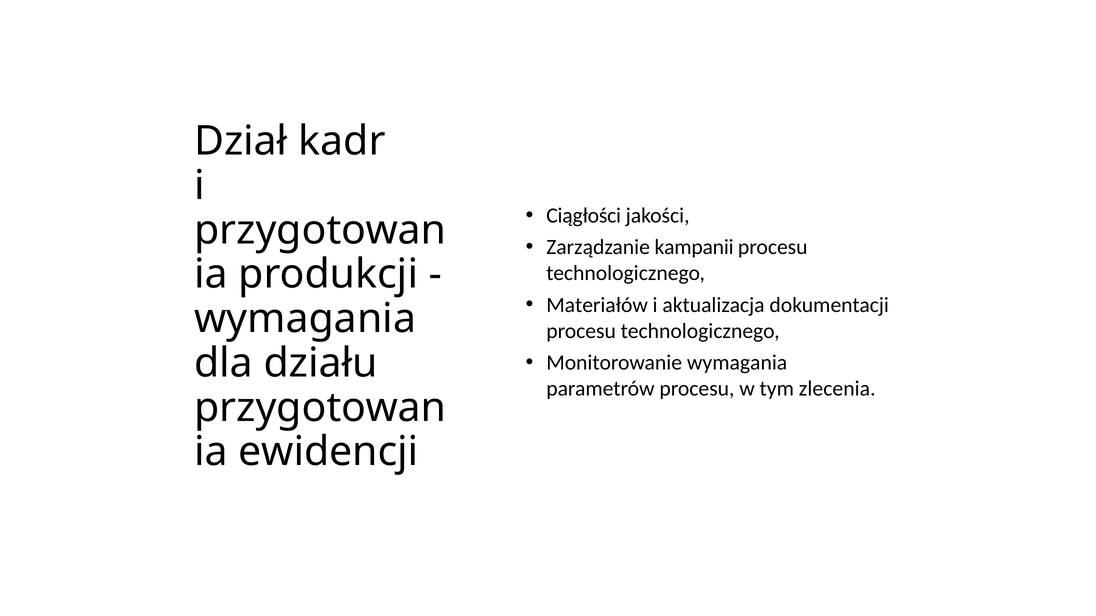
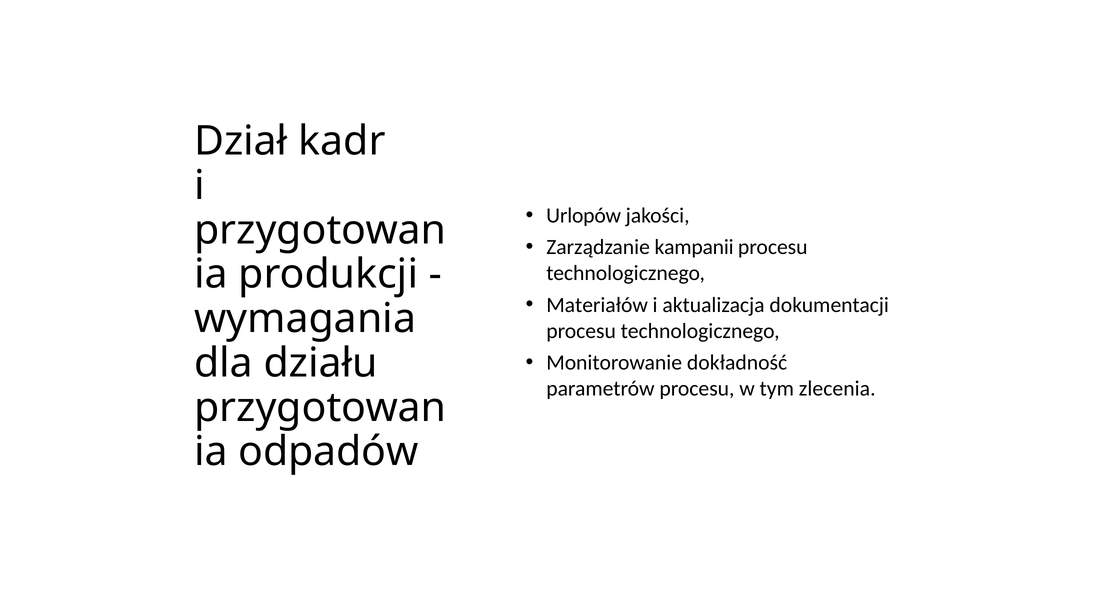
Ciągłości: Ciągłości -> Urlopów (584, 216)
Monitorowanie wymagania: wymagania -> dokładność (737, 363)
ewidencji: ewidencji -> odpadów (328, 452)
